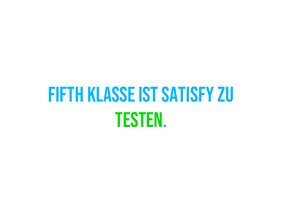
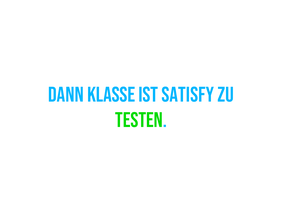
Fifth: Fifth -> Dann (66, 95)
